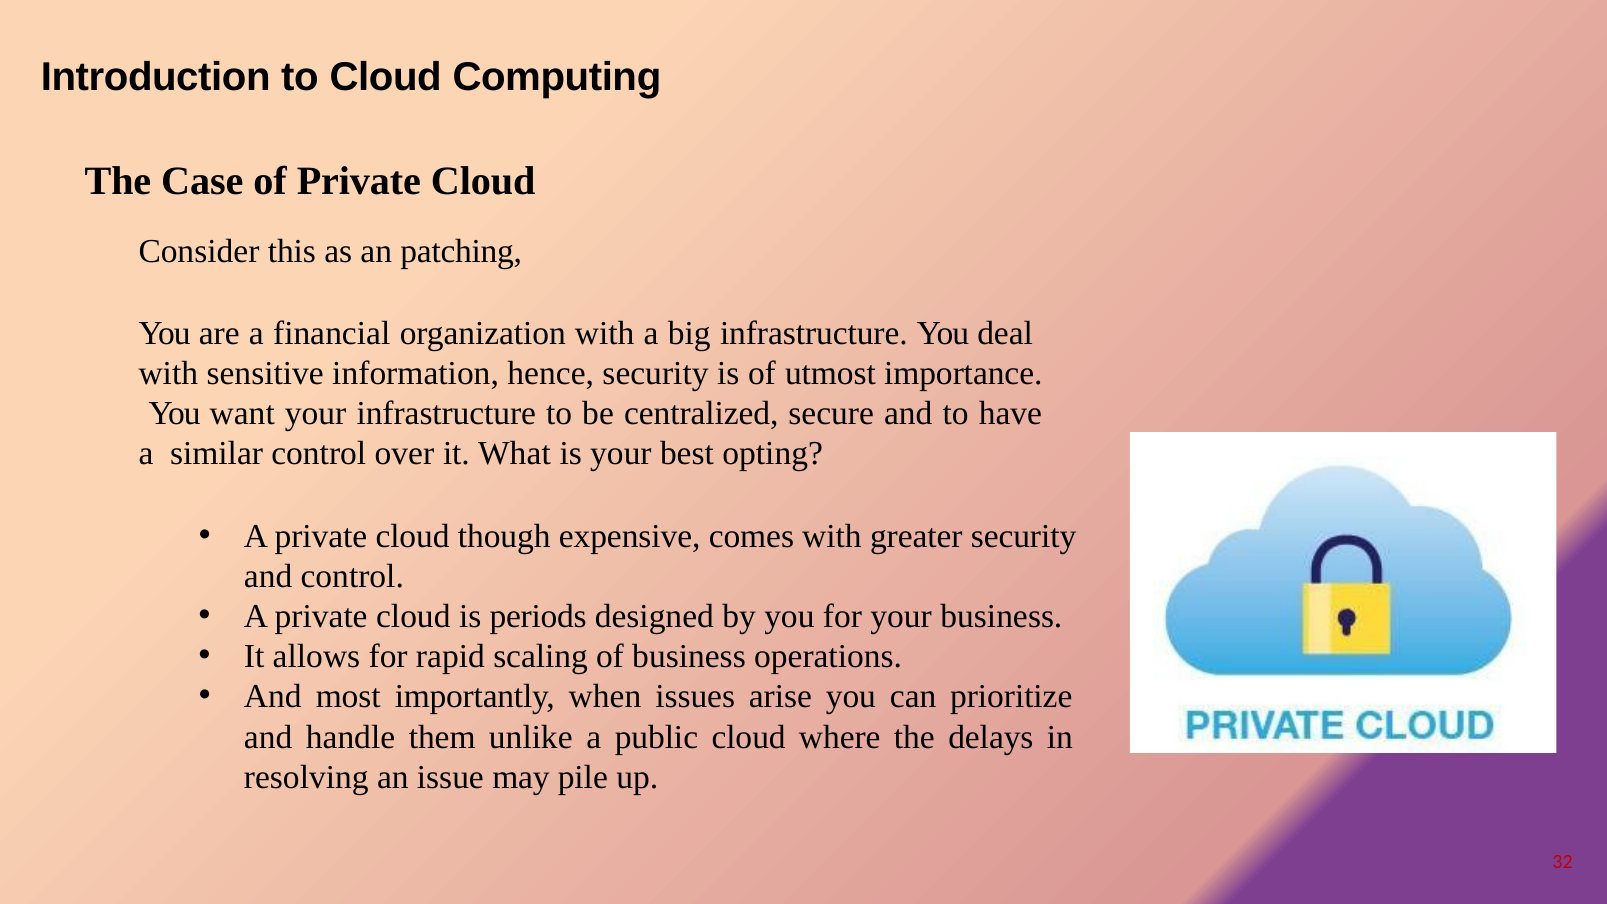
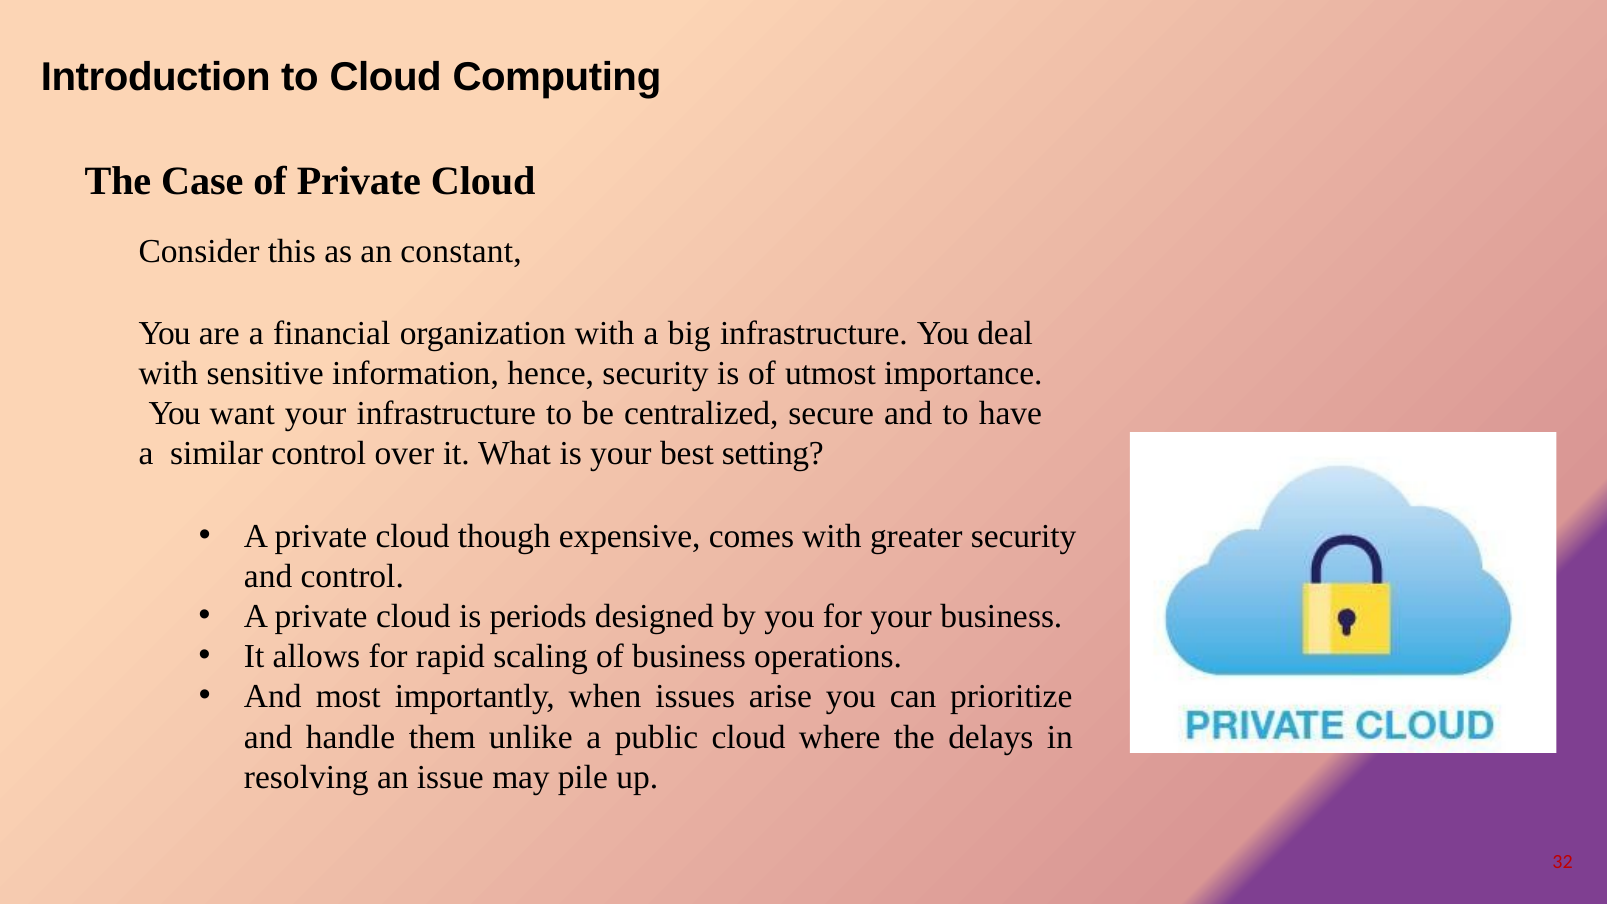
patching: patching -> constant (461, 251)
opting: opting -> setting (773, 454)
